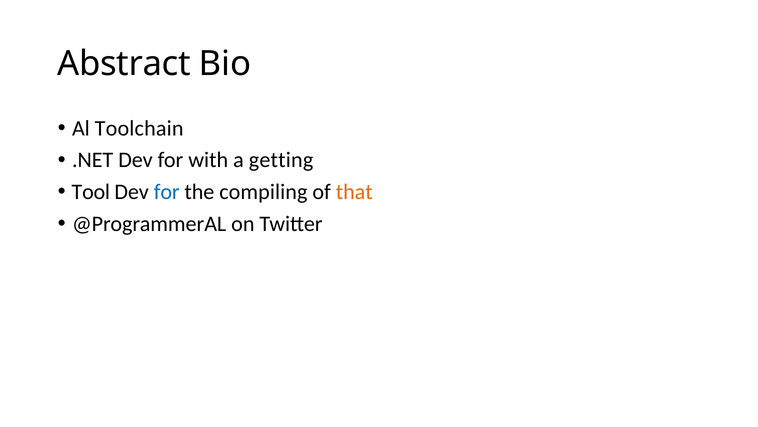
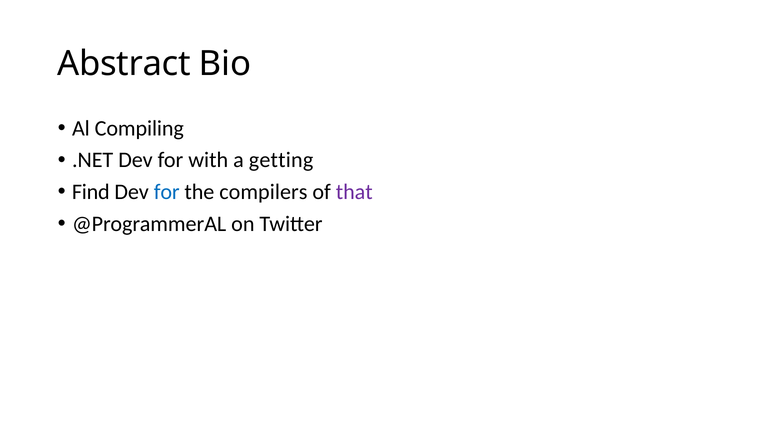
Toolchain: Toolchain -> Compiling (139, 128)
Tool: Tool -> Find (91, 192)
compiling: compiling -> compilers (263, 192)
that colour: orange -> purple (354, 192)
